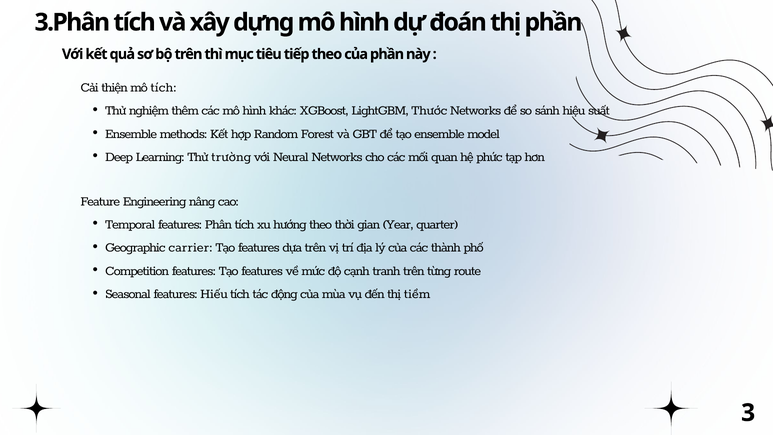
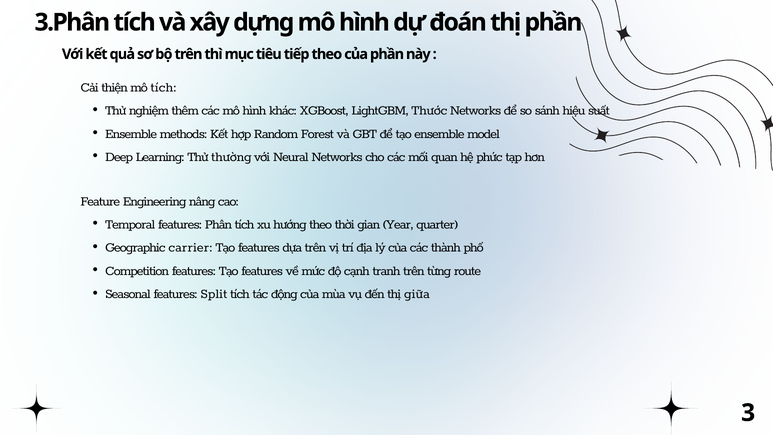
trường: trường -> thường (231, 156)
Hiếu: Hiếu -> Split (214, 293)
tiềm: tiềm -> giữa (417, 293)
